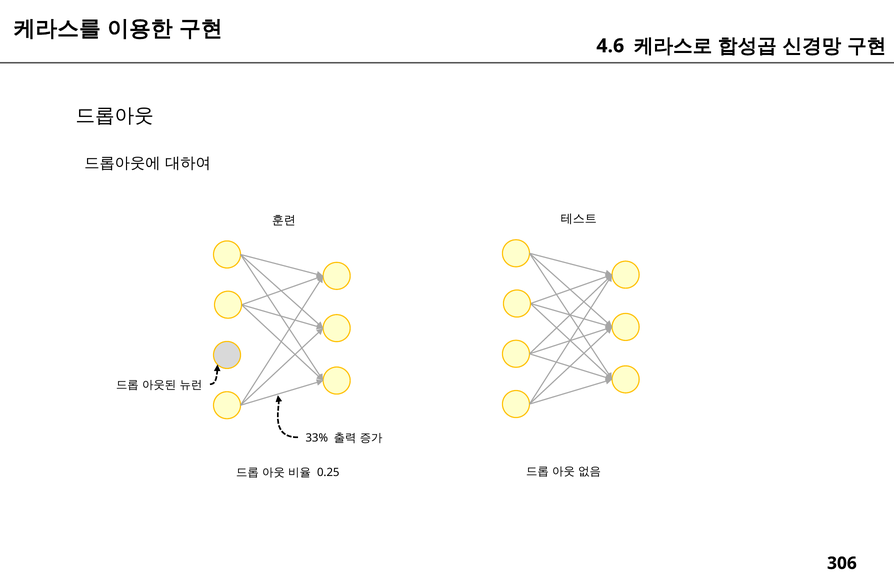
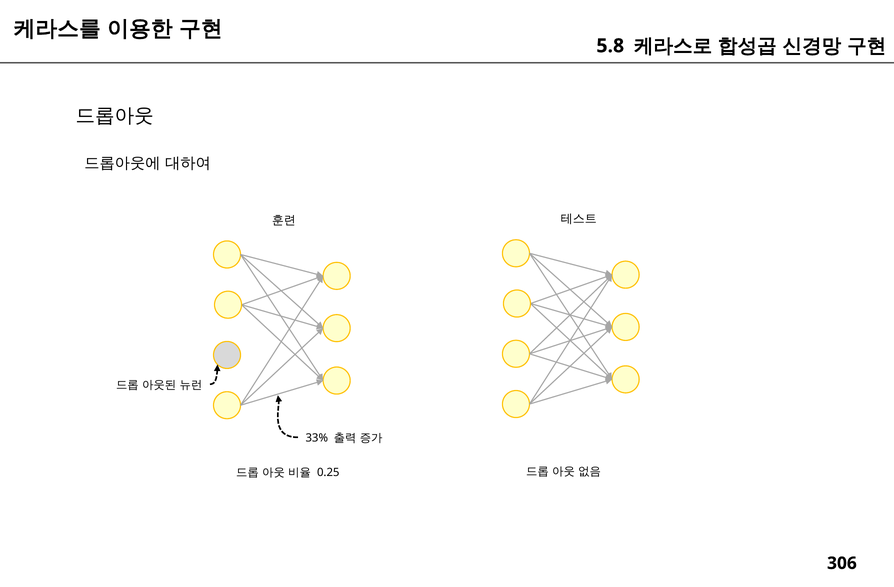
4.6: 4.6 -> 5.8 (610, 46)
